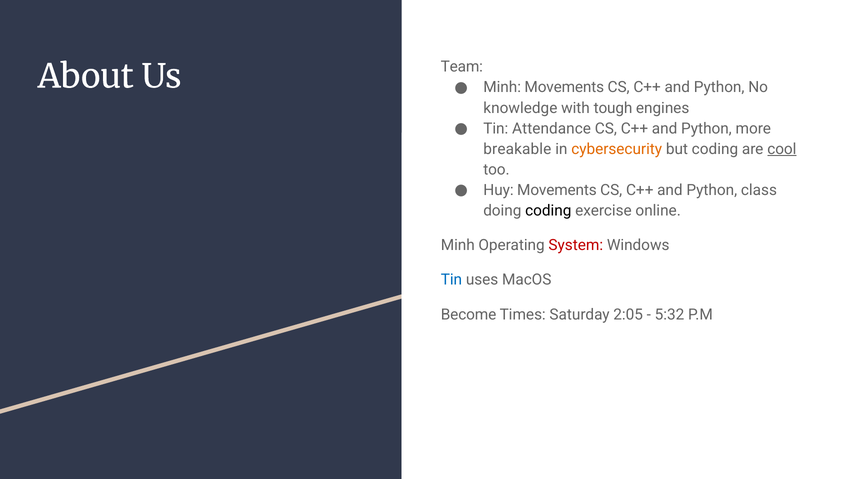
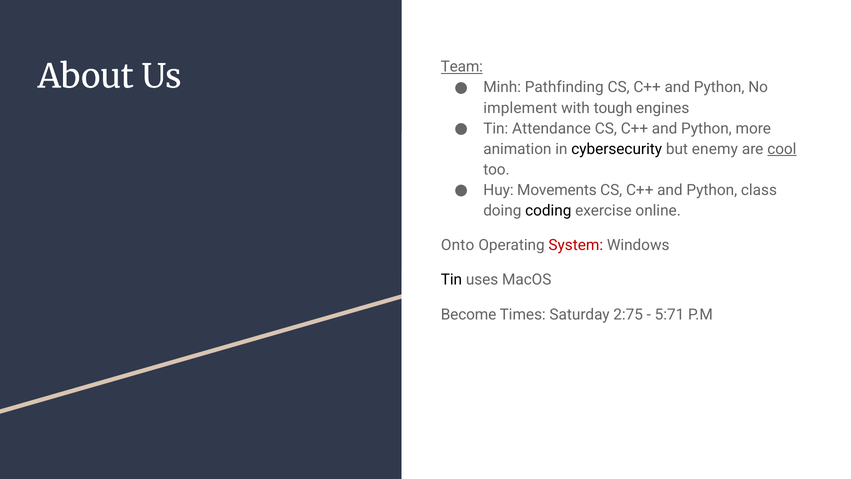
Team underline: none -> present (462, 67)
Minh Movements: Movements -> Pathfinding (564, 87)
knowledge: knowledge -> implement (520, 108)
breakable: breakable -> animation (517, 149)
cybersecurity colour: orange -> black (617, 149)
but coding: coding -> enemy (715, 149)
Minh: Minh -> Onto (458, 245)
Tin colour: blue -> black (451, 280)
2:05: 2:05 -> 2:75 (628, 314)
5:32: 5:32 -> 5:71 (670, 314)
